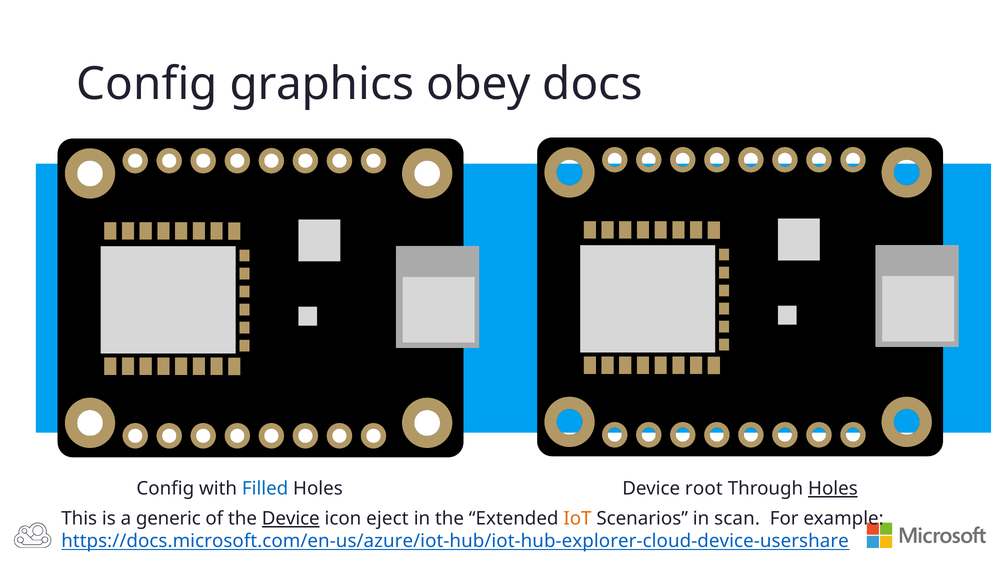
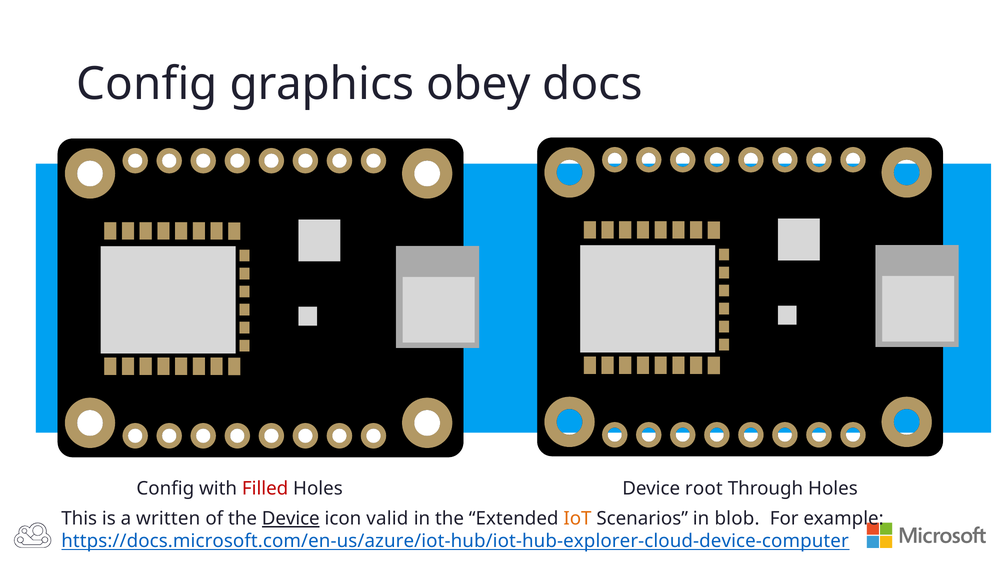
Filled colour: blue -> red (265, 489)
Holes underline: present -> none (833, 489)
generic: generic -> written (168, 519)
eject: eject -> valid (387, 519)
scan: scan -> blob (737, 519)
https://docs.microsoft.com/en-us/azure/iot-hub/iot-hub-explorer-cloud-device-usershare: https://docs.microsoft.com/en-us/azure/iot-hub/iot-hub-explorer-cloud-device-usershare -> https://docs.microsoft.com/en-us/azure/iot-hub/iot-hub-explorer-cloud-device-computer (455, 541)
